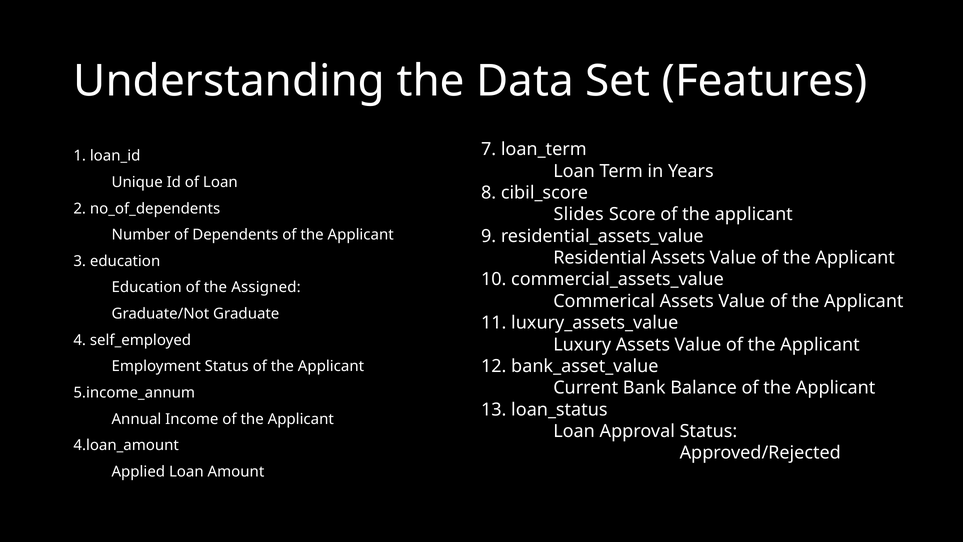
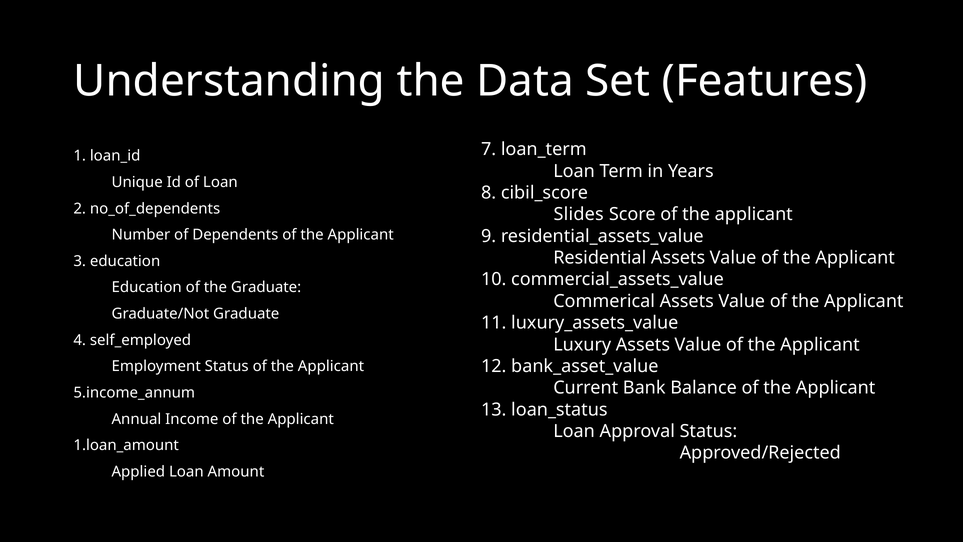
the Assigned: Assigned -> Graduate (266, 287)
4.loan_amount: 4.loan_amount -> 1.loan_amount (126, 445)
